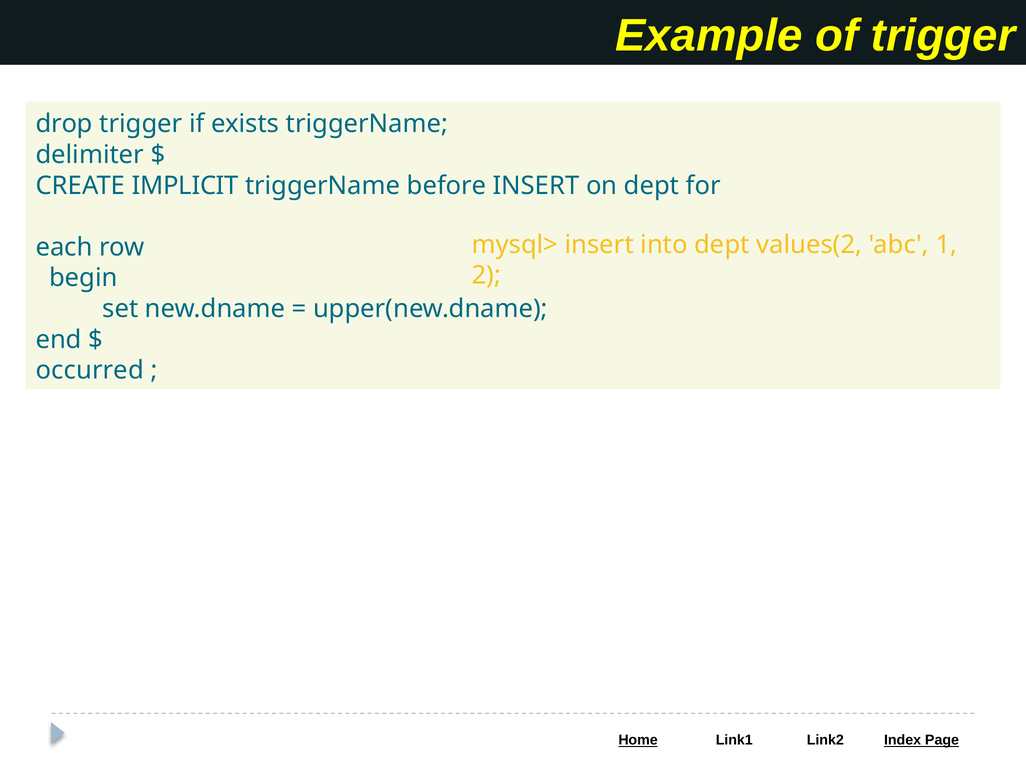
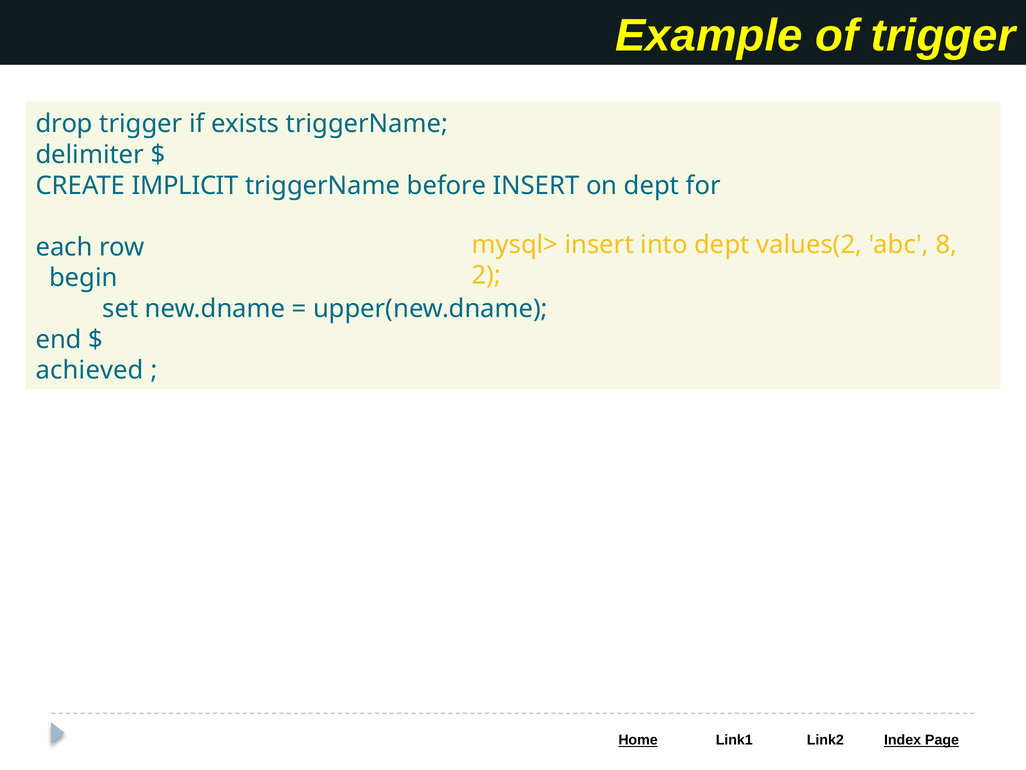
1: 1 -> 8 (946, 244)
occurred: occurred -> achieved (90, 370)
